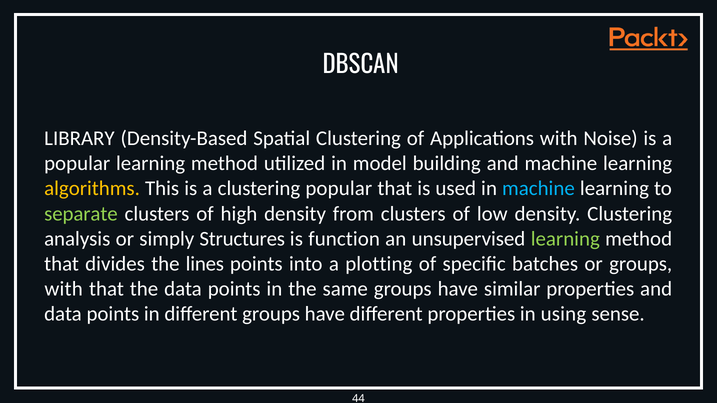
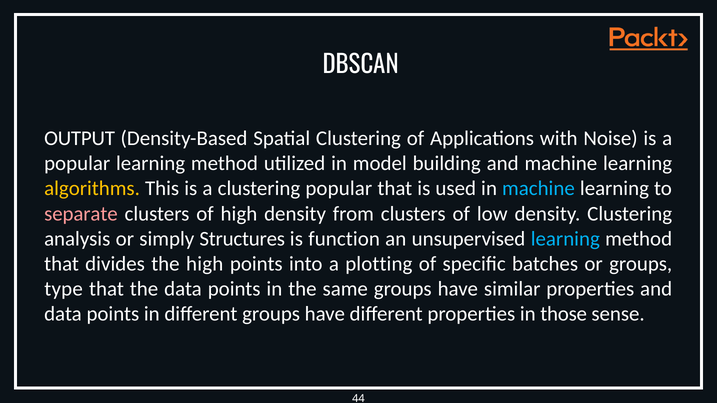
LIBRARY: LIBRARY -> OUTPUT (80, 139)
separate colour: light green -> pink (81, 214)
learning colour: light green -> light blue (565, 239)
the lines: lines -> high (205, 264)
with: with -> type (64, 289)
using: using -> those (564, 314)
